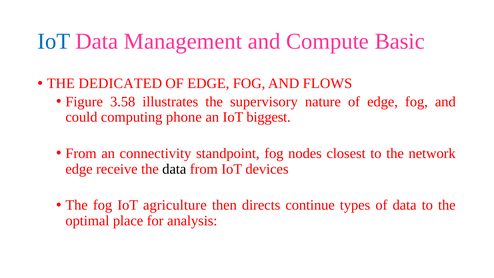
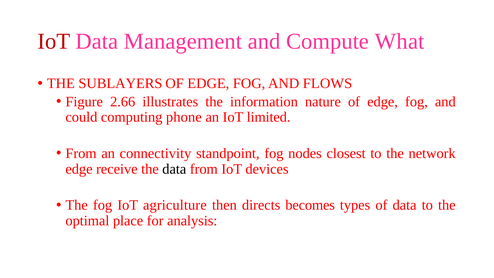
IoT colour: blue -> red (54, 41)
Basic: Basic -> What (400, 41)
DEDICATED: DEDICATED -> SUBLAYERS (120, 83)
3.58: 3.58 -> 2.66 (123, 102)
supervisory: supervisory -> information (264, 102)
biggest: biggest -> limited (269, 117)
continue: continue -> becomes (310, 205)
